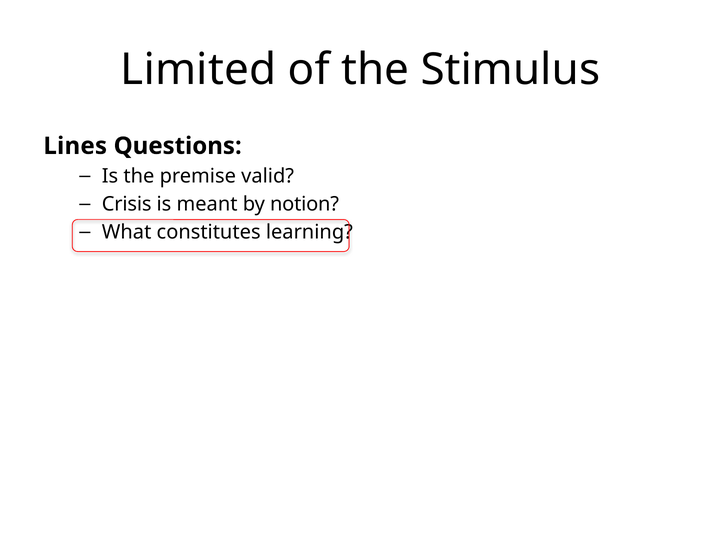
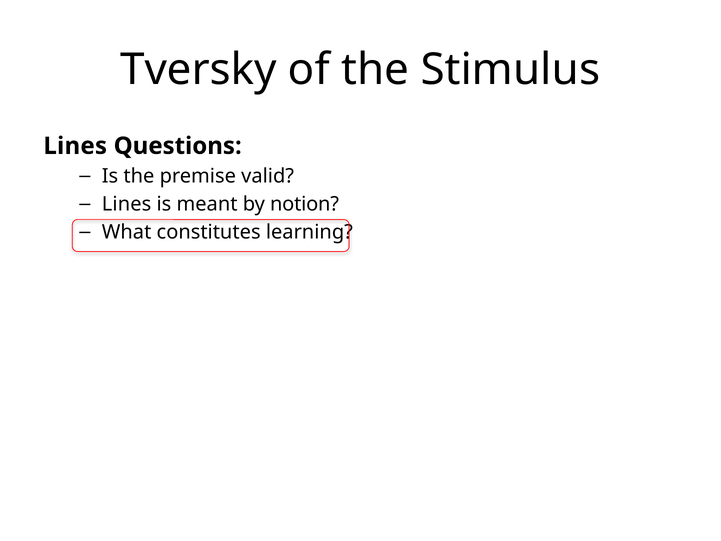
Limited: Limited -> Tversky (198, 70)
Crisis: Crisis -> Lines (127, 204)
